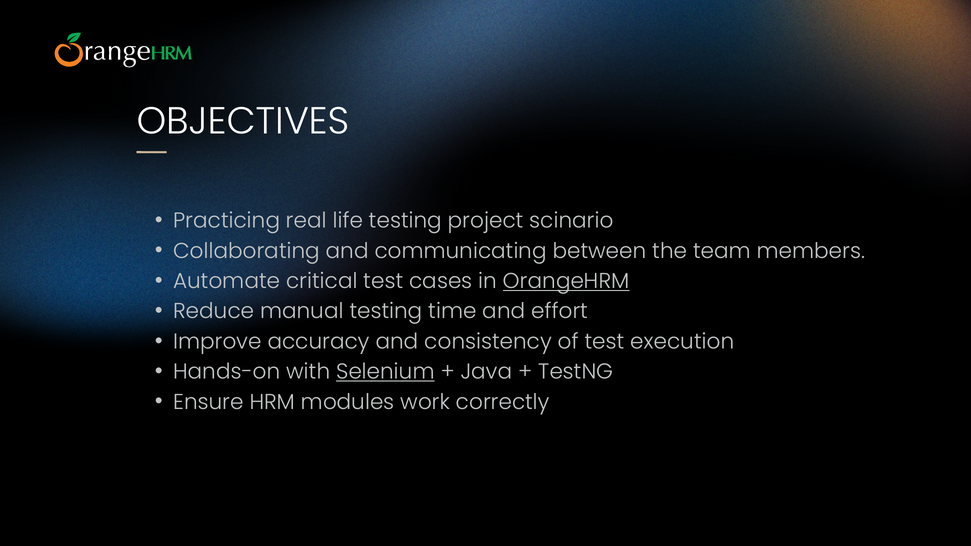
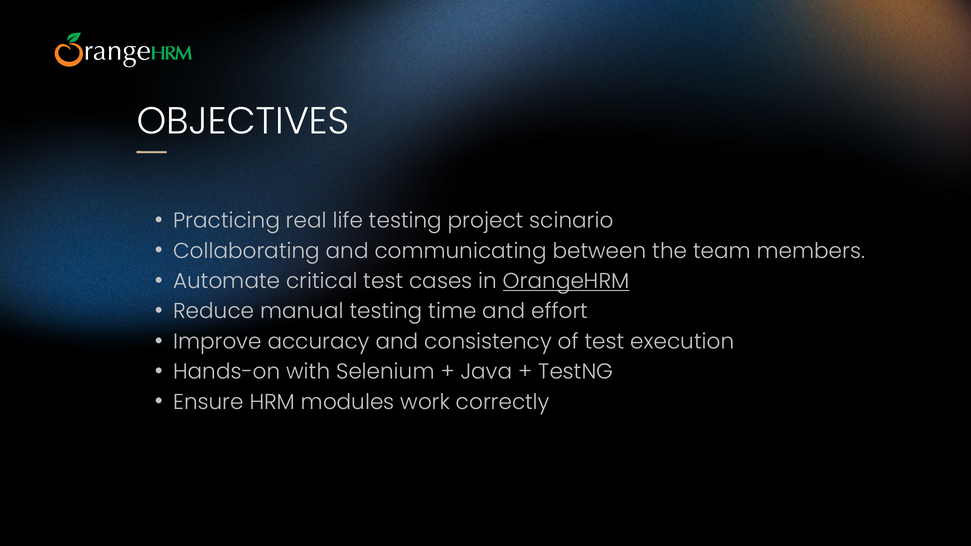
Selenium underline: present -> none (385, 372)
